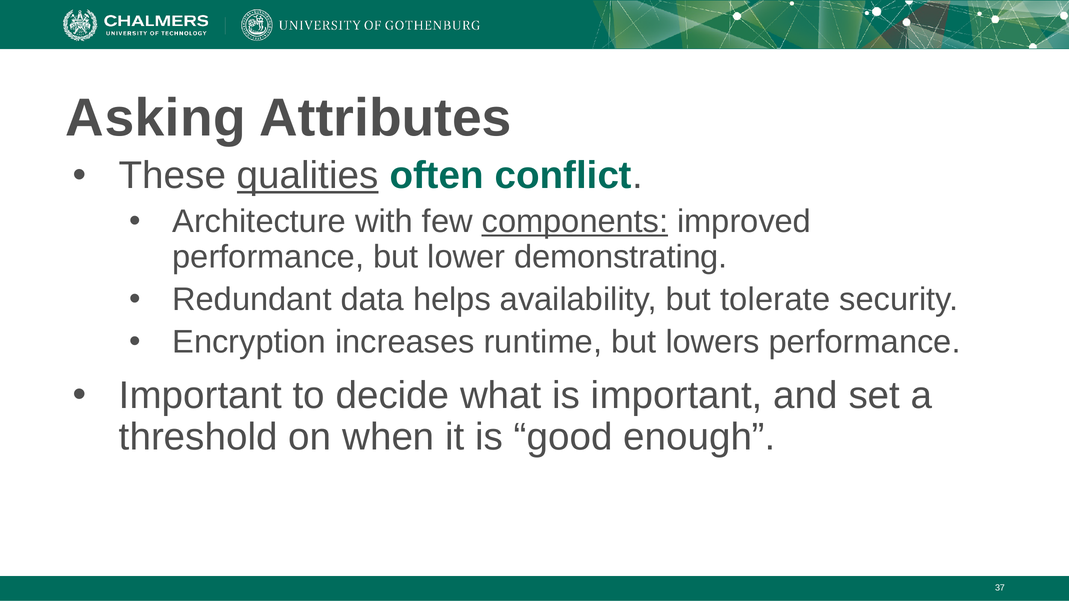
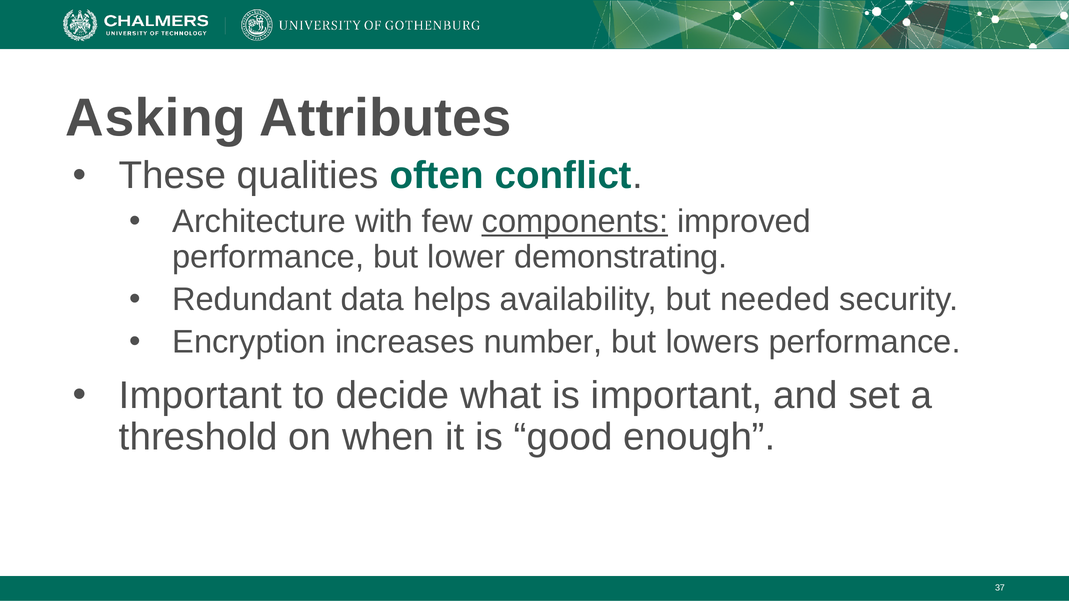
qualities underline: present -> none (308, 176)
tolerate: tolerate -> needed (775, 300)
runtime: runtime -> number (543, 342)
